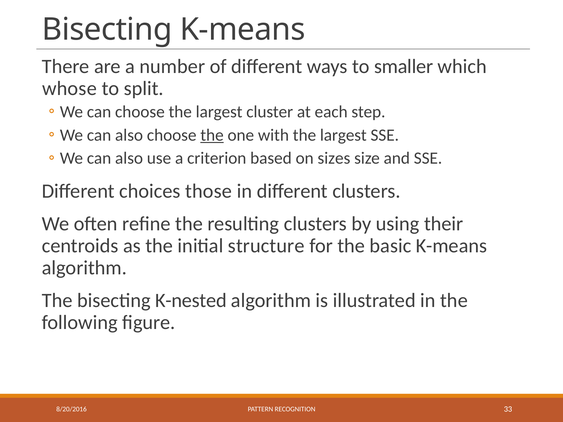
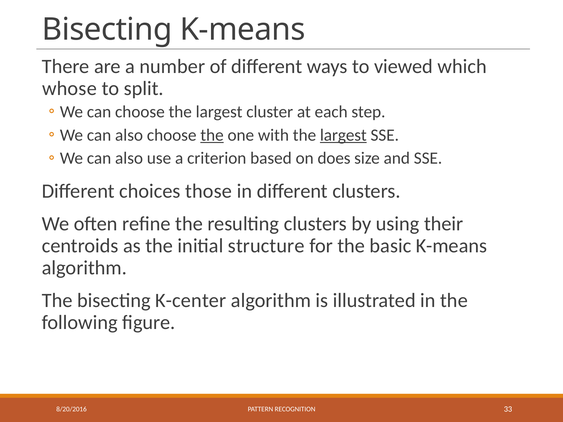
smaller: smaller -> viewed (404, 66)
largest underline: none -> present (343, 135)
sizes: sizes -> does (334, 158)
K-nested: K-nested -> K-center (191, 301)
